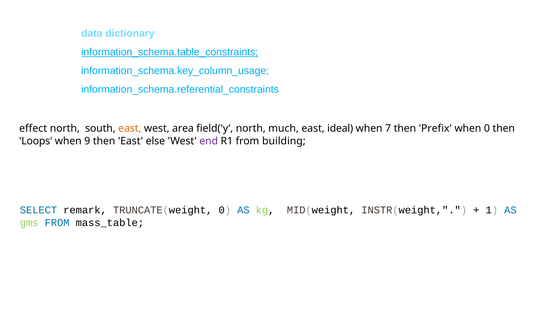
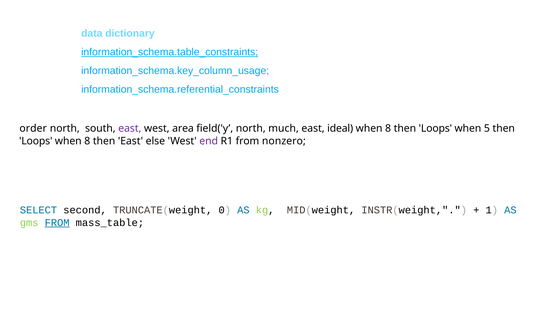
effect: effect -> order (33, 128)
east colour: orange -> purple (130, 128)
7: 7 -> 8 (388, 128)
Prefix: Prefix -> Loops (435, 128)
when 0: 0 -> 5 (487, 128)
9: 9 -> 8 (87, 141)
building: building -> nonzero (284, 141)
remark: remark -> second (85, 210)
FROM underline: none -> present (57, 222)
